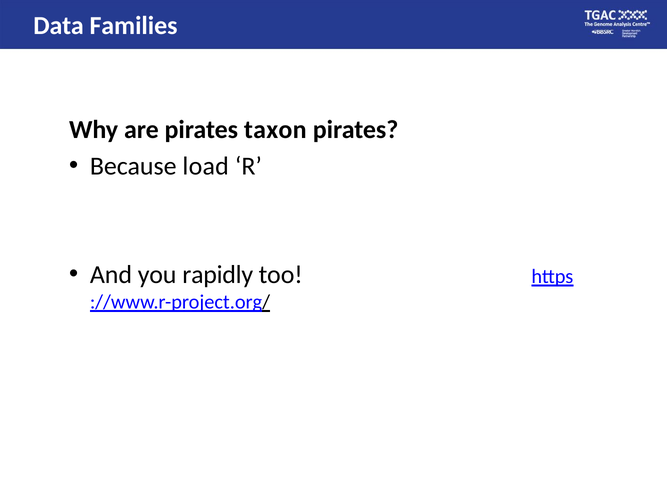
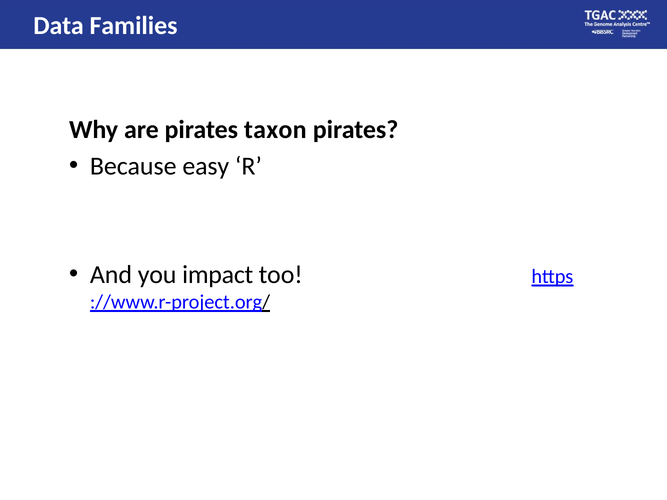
load: load -> easy (206, 166)
rapidly: rapidly -> impact (218, 275)
